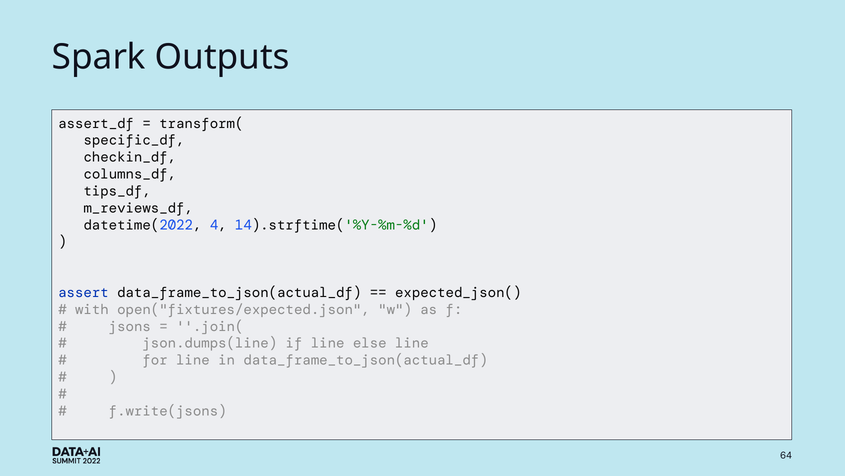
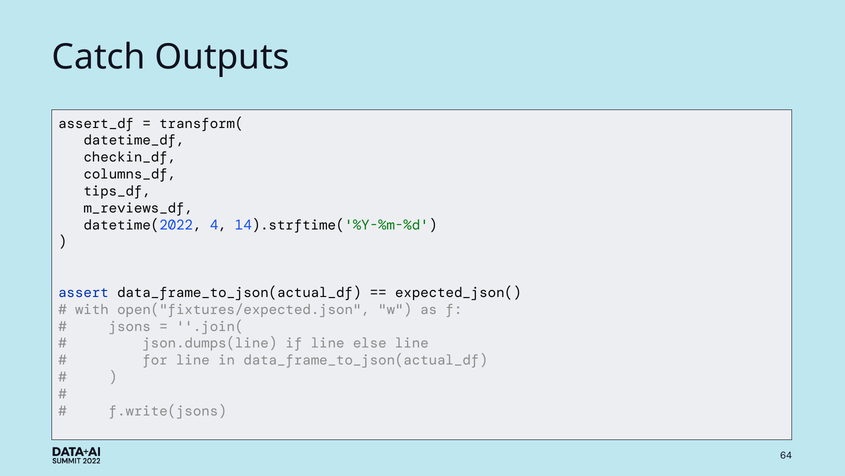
Spark: Spark -> Catch (99, 57)
specific_df: specific_df -> datetime_df (134, 140)
